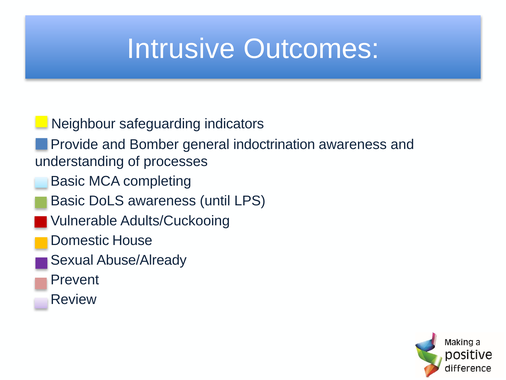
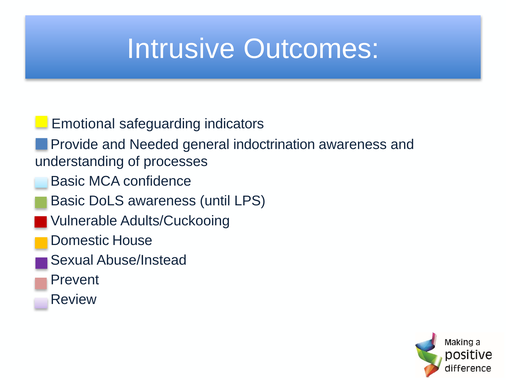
Neighbour: Neighbour -> Emotional (83, 124)
Bomber: Bomber -> Needed (154, 144)
completing: completing -> confidence (157, 181)
Abuse/Already: Abuse/Already -> Abuse/Instead (142, 260)
